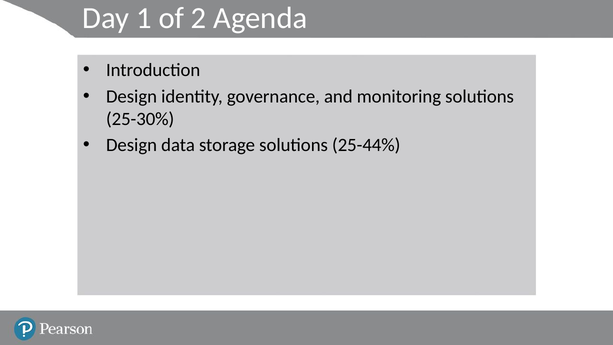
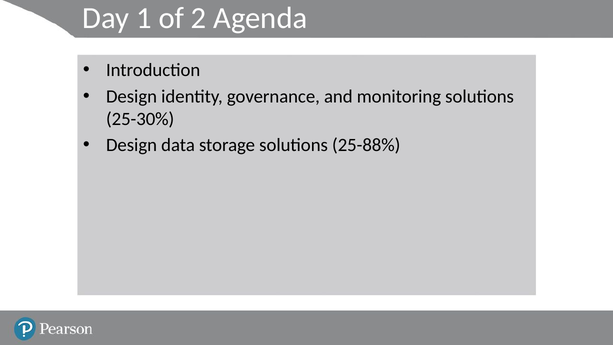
25-44%: 25-44% -> 25-88% (366, 145)
